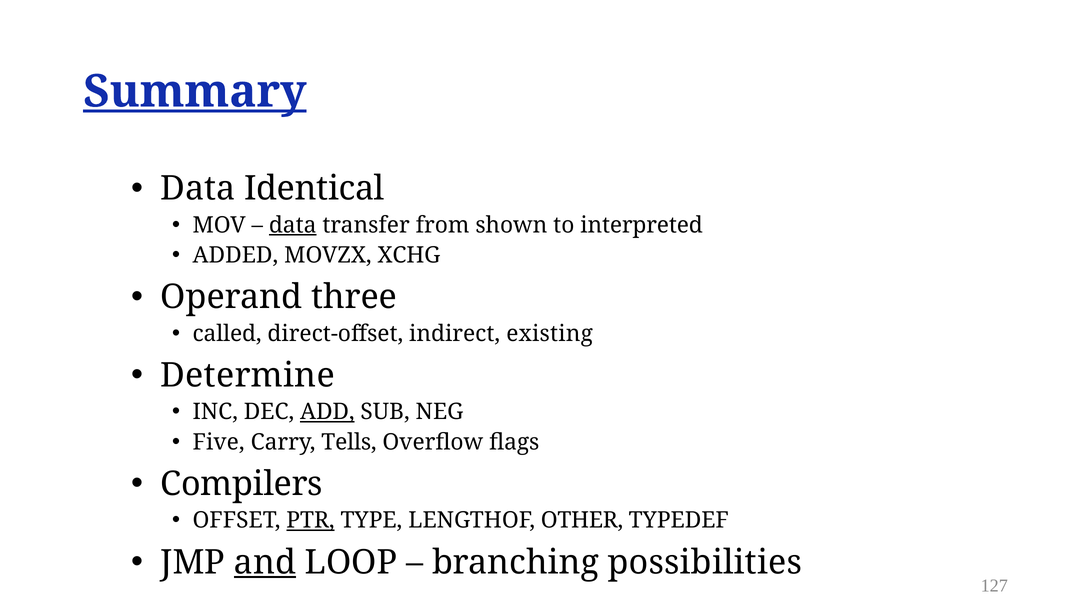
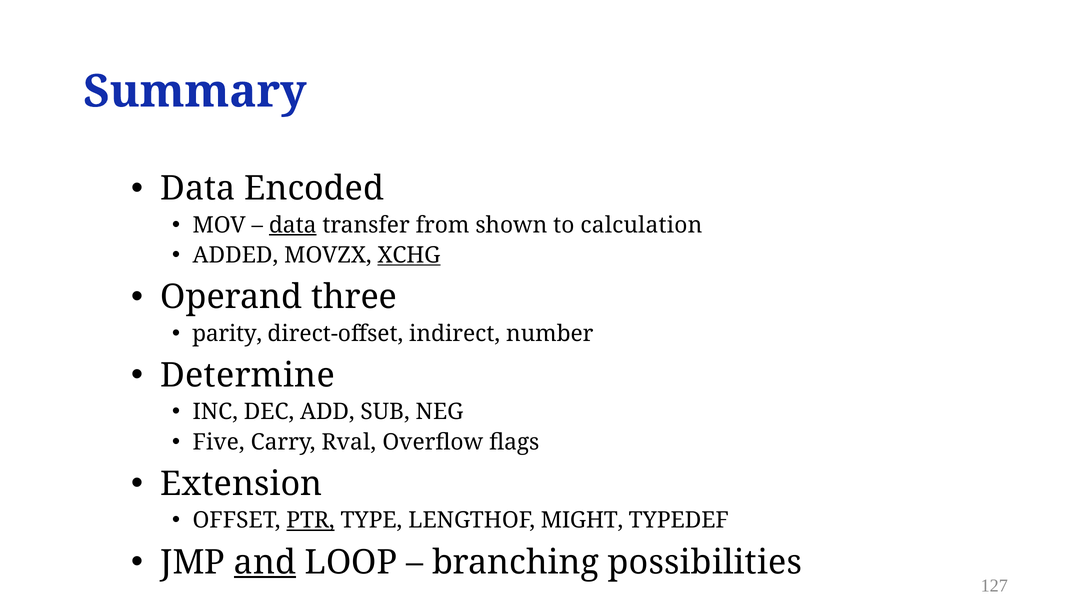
Summary underline: present -> none (195, 92)
Identical: Identical -> Encoded (314, 189)
interpreted: interpreted -> calculation (641, 225)
XCHG underline: none -> present (409, 255)
called: called -> parity (227, 334)
existing: existing -> number (550, 334)
ADD underline: present -> none (327, 412)
Tells: Tells -> Rval (349, 443)
Compilers: Compilers -> Extension (241, 484)
OTHER: OTHER -> MIGHT (582, 521)
